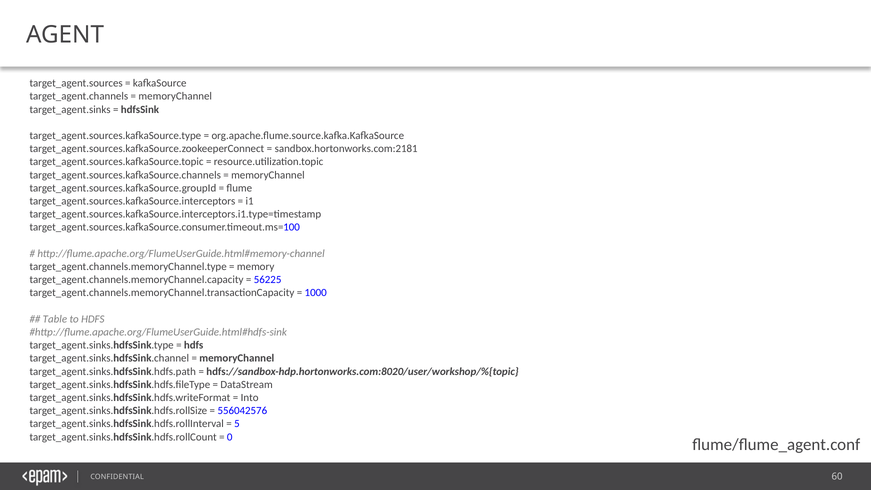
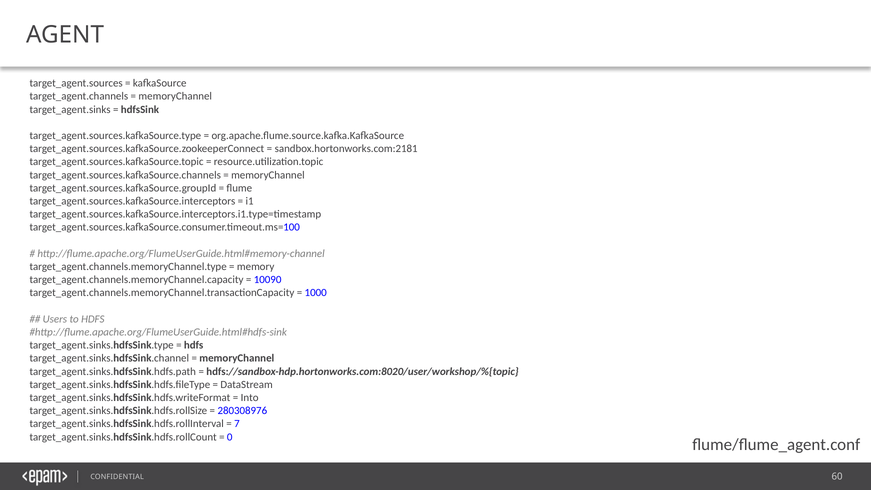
56225: 56225 -> 10090 (268, 280)
Table: Table -> Users (55, 319)
556042576: 556042576 -> 280308976 (242, 411)
5: 5 -> 7 (237, 424)
